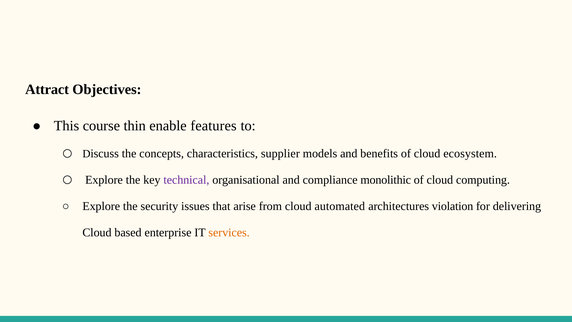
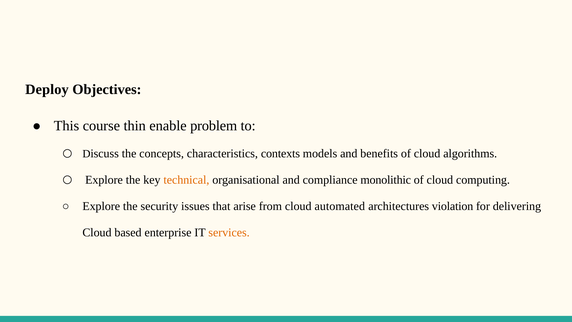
Attract: Attract -> Deploy (47, 89)
features: features -> problem (214, 126)
supplier: supplier -> contexts (280, 153)
ecosystem: ecosystem -> algorithms (470, 153)
technical colour: purple -> orange (186, 180)
